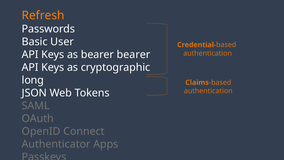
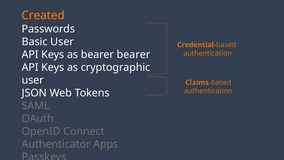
Refresh: Refresh -> Created (43, 15)
long: long -> user (33, 80)
